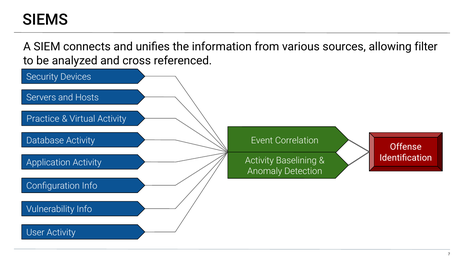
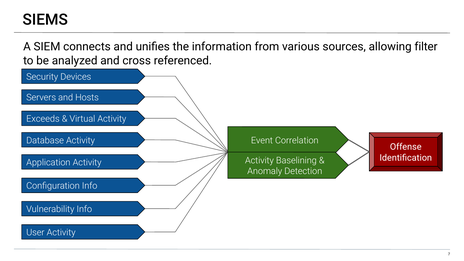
Practice: Practice -> Exceeds (43, 119)
